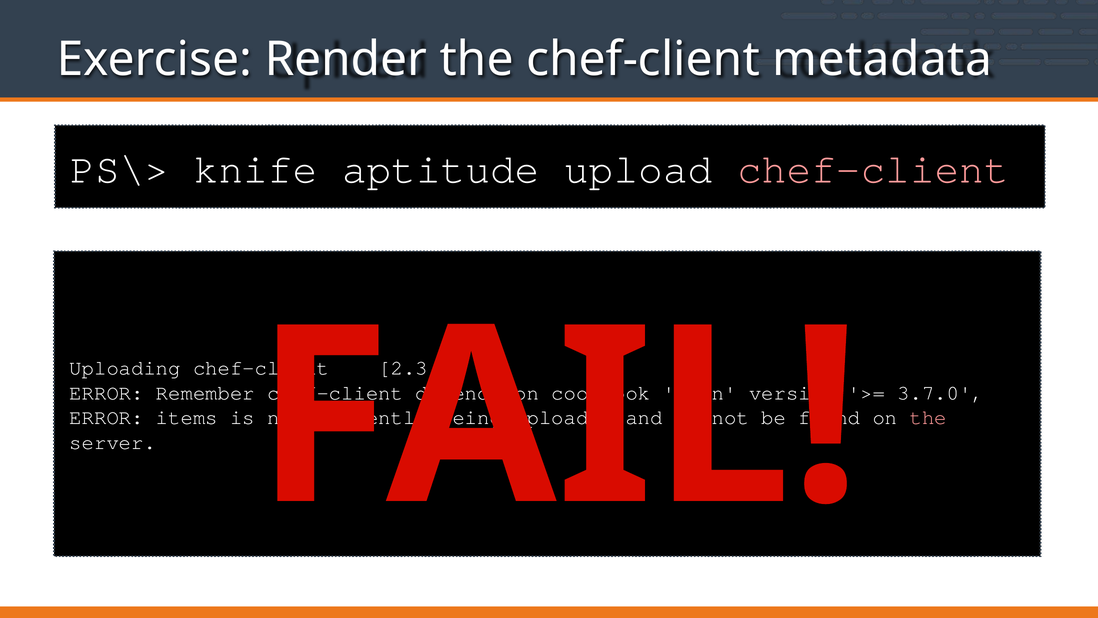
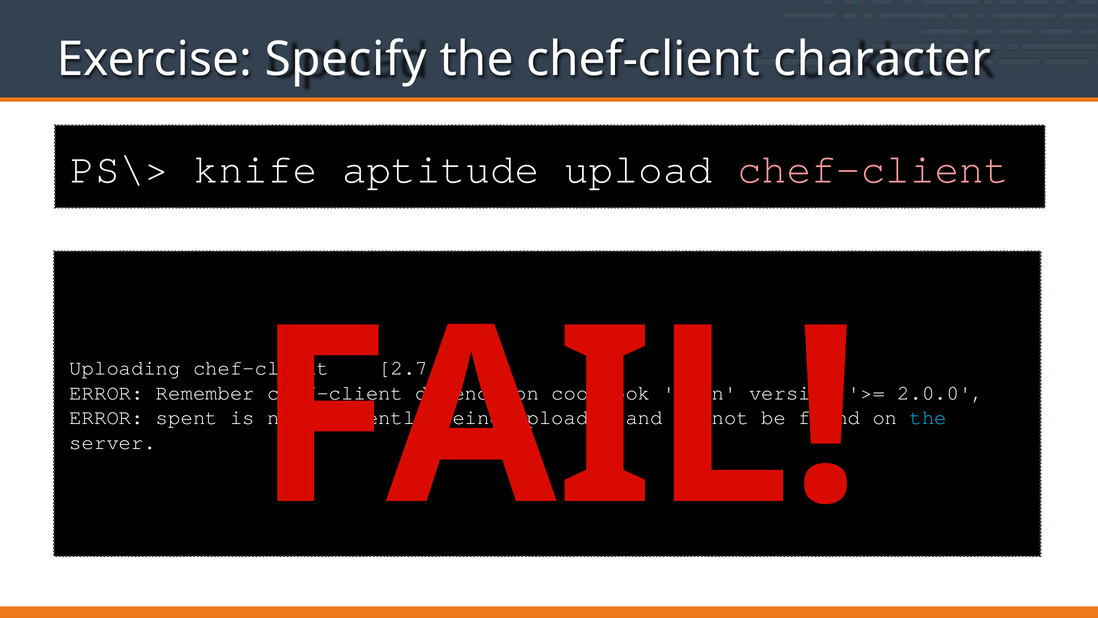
Render: Render -> Specify (346, 59)
metadata: metadata -> character (882, 59)
2.3.2: 2.3.2 -> 2.7.0 (422, 368)
3.7.0: 3.7.0 -> 2.0.0 (941, 393)
items: items -> spent (187, 417)
the colour: pink -> light blue (928, 417)
